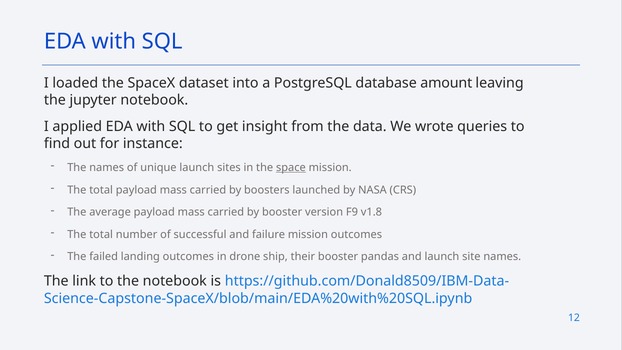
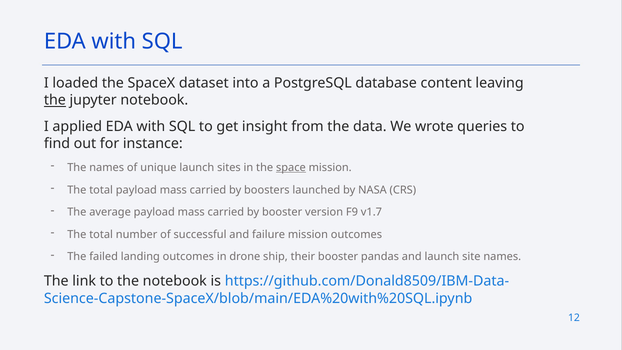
amount: amount -> content (446, 83)
the underline: none -> present (55, 100)
v1.8: v1.8 -> v1.7 (371, 212)
